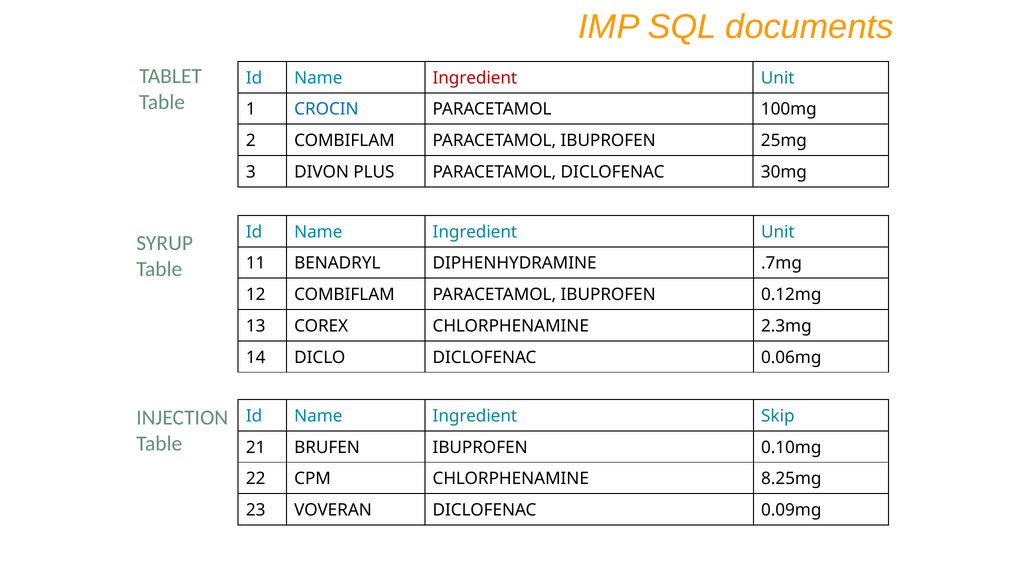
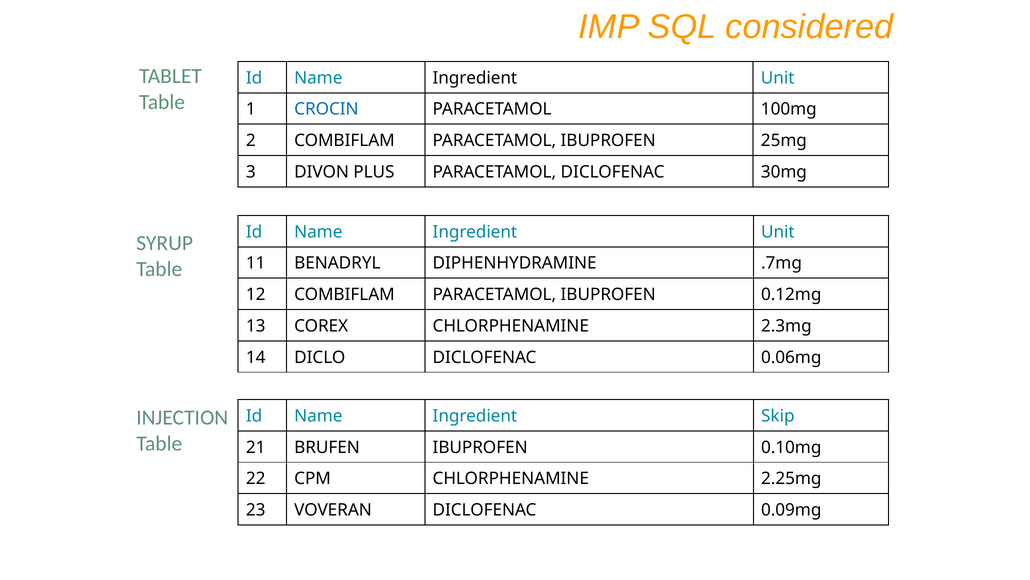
documents: documents -> considered (809, 27)
Ingredient colour: red -> black (475, 78)
8.25mg: 8.25mg -> 2.25mg (791, 478)
